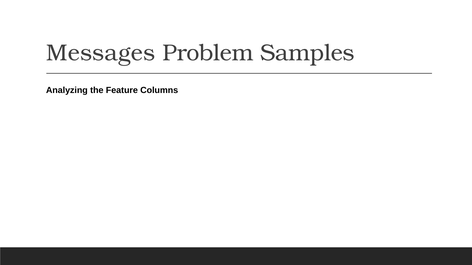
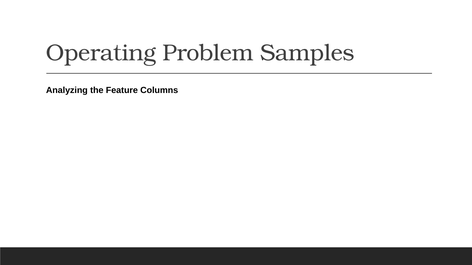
Messages: Messages -> Operating (101, 53)
